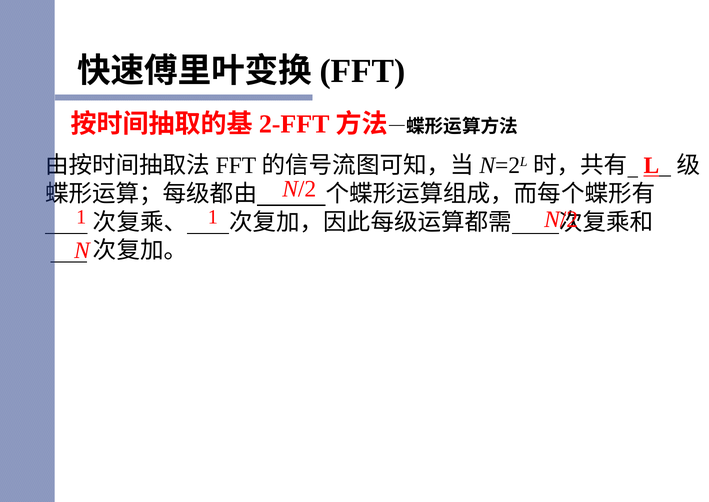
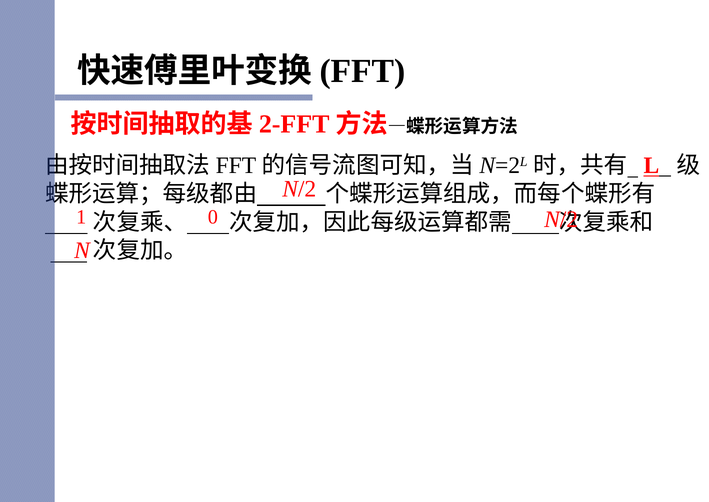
1 1: 1 -> 0 (213, 217)
